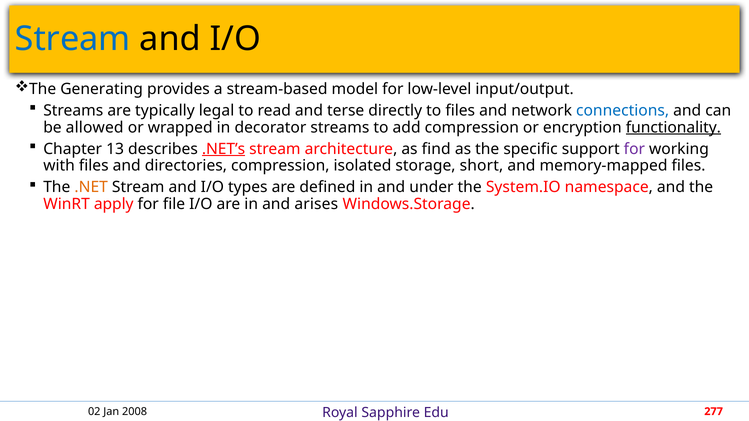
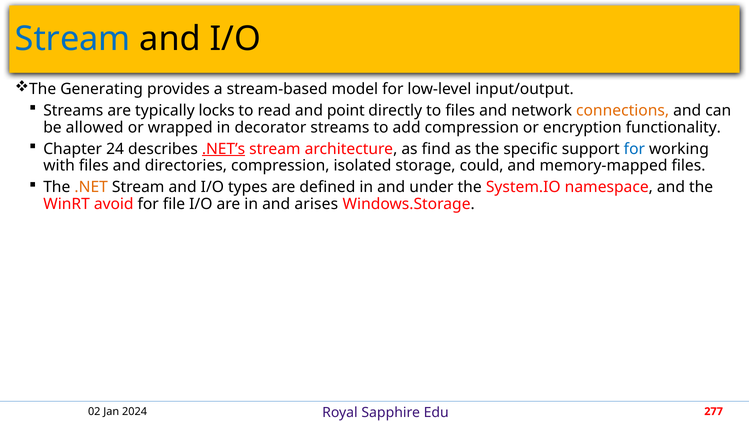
legal: legal -> locks (217, 111)
terse: terse -> point (346, 111)
connections colour: blue -> orange (623, 111)
functionality underline: present -> none (673, 127)
13: 13 -> 24 (115, 149)
for colour: purple -> blue (634, 149)
short: short -> could (482, 166)
apply: apply -> avoid (114, 204)
2008: 2008 -> 2024 (135, 412)
